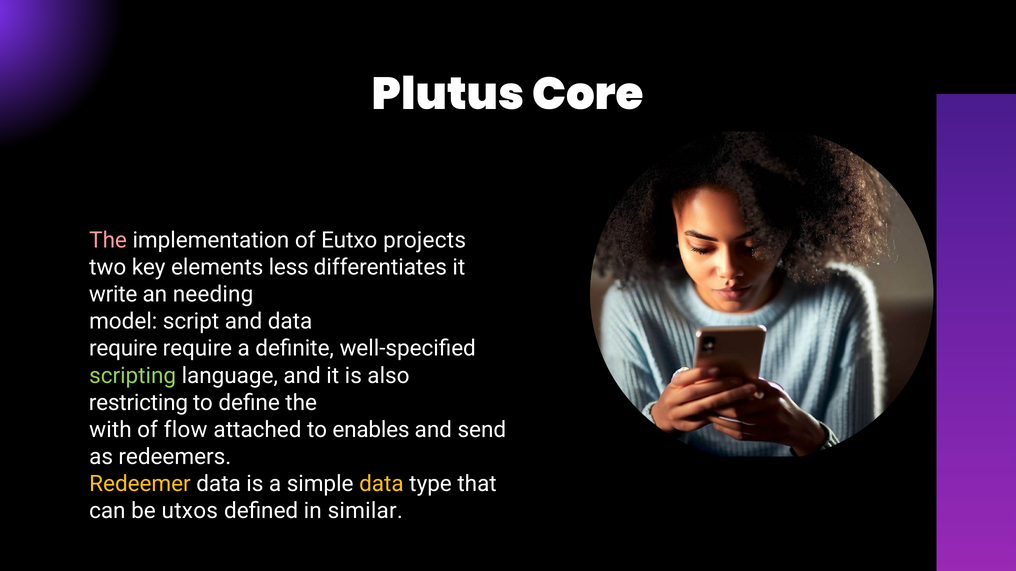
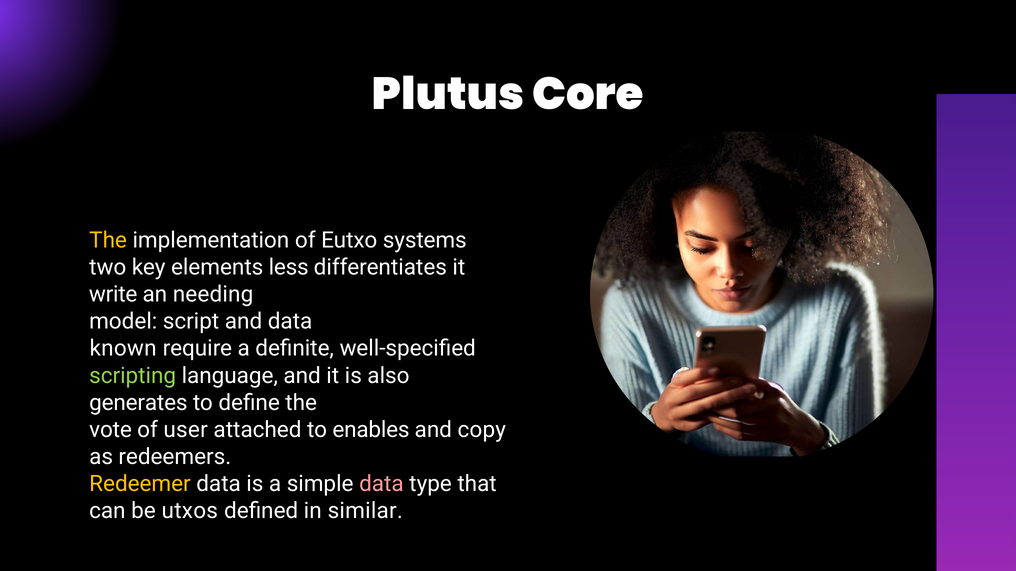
The colour: pink -> yellow (108, 241)
projects: projects -> systems (425, 241)
require: require -> known (123, 349)
restricting: restricting -> generates (138, 403)
with: with -> vote (111, 430)
flow: flow -> user (186, 430)
send: send -> copy (482, 430)
data colour: yellow -> pink (381, 484)
